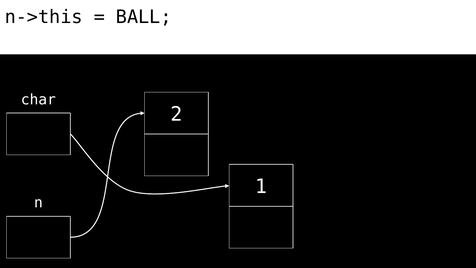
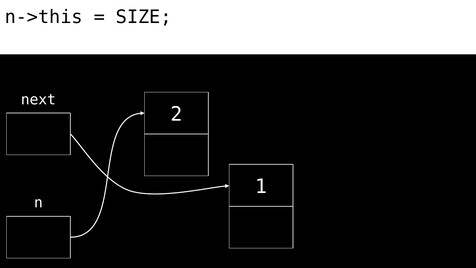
BALL: BALL -> SIZE (144, 17)
char: char -> next (38, 100)
